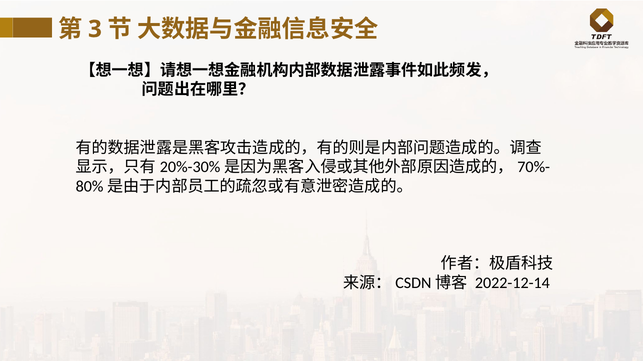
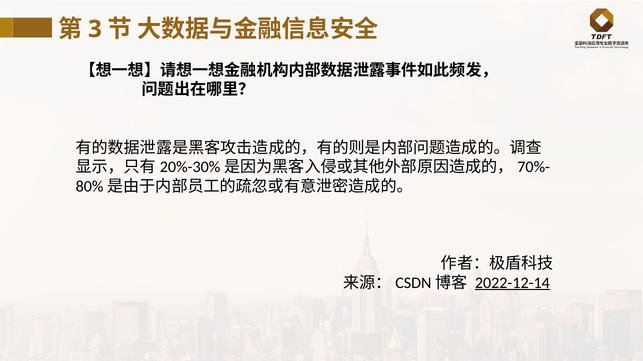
2022-12-14 underline: none -> present (512, 283)
